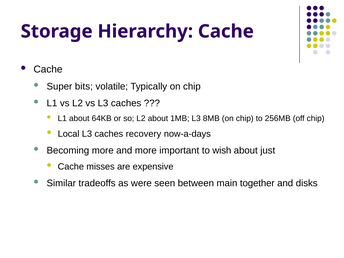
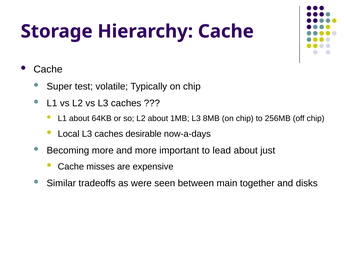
bits: bits -> test (84, 86)
recovery: recovery -> desirable (144, 134)
wish: wish -> lead (222, 150)
